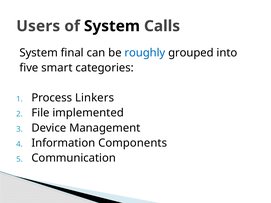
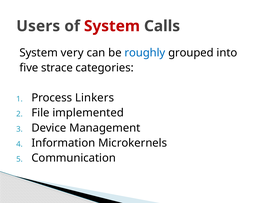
System colour: black -> red (112, 26)
final: final -> very (72, 53)
smart: smart -> strace (57, 68)
Components: Components -> Microkernels (133, 143)
